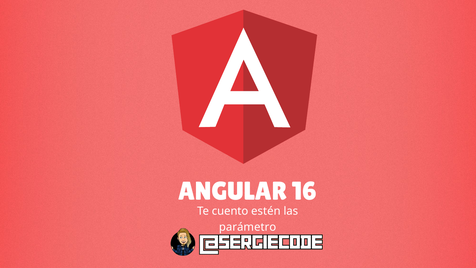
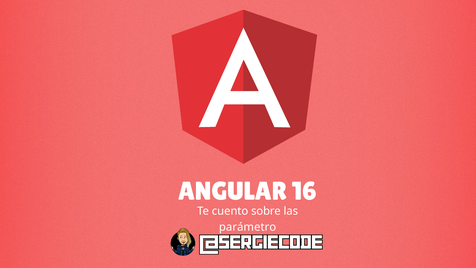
estén: estén -> sobre (266, 211)
